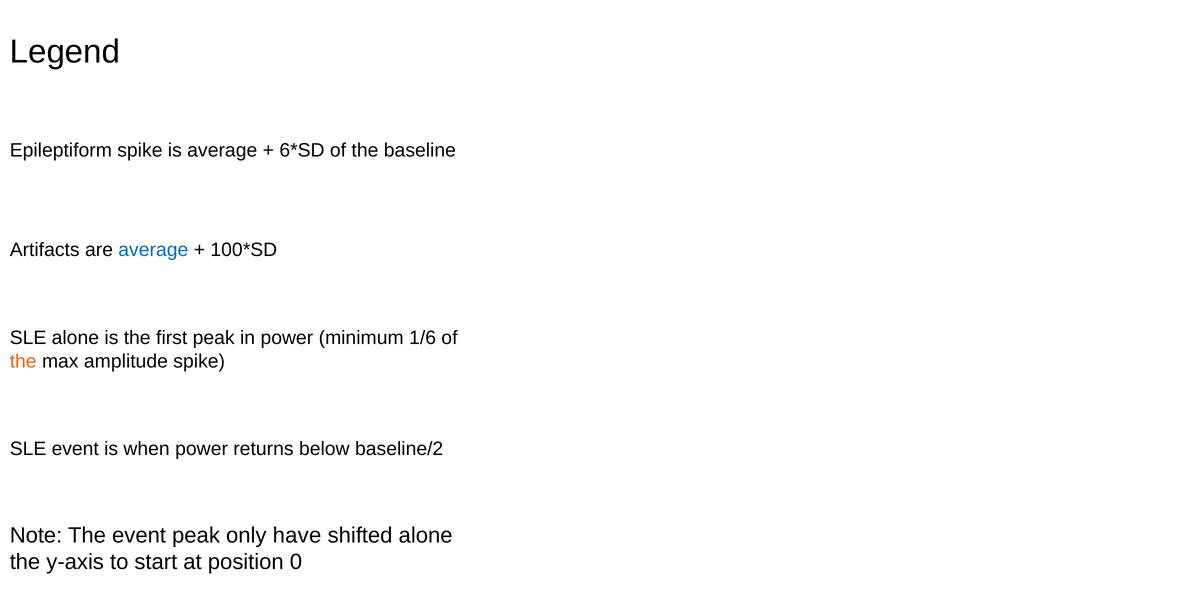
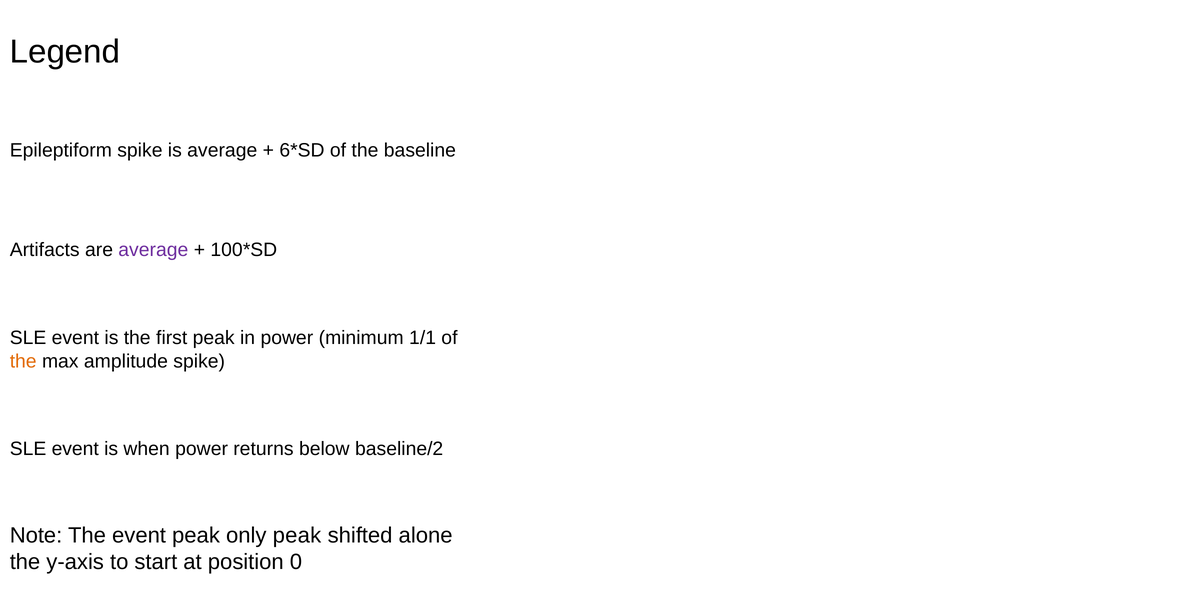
average colour: blue -> purple (153, 250)
alone: alone -> event (75, 338)
1/6: 1/6 -> 1/1 (423, 338)
only have: have -> peak (297, 535)
